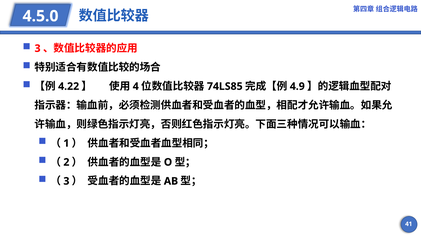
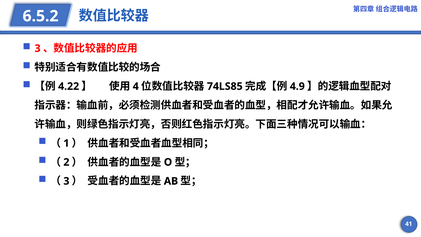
4.5.0: 4.5.0 -> 6.5.2 (41, 16)
